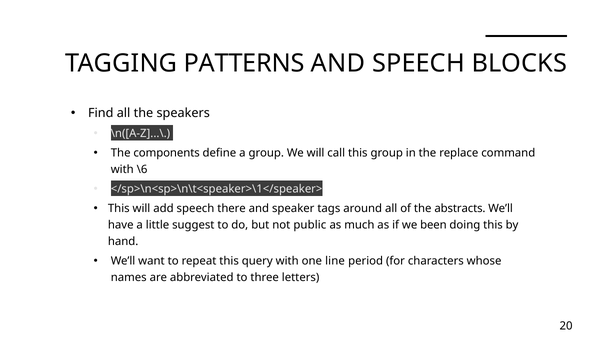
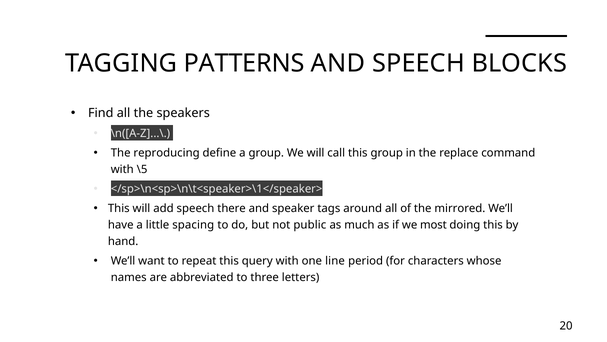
components: components -> reproducing (167, 153)
\6: \6 -> \5 (142, 169)
abstracts: abstracts -> mirrored (460, 208)
suggest: suggest -> spacing (193, 225)
been: been -> most (433, 225)
